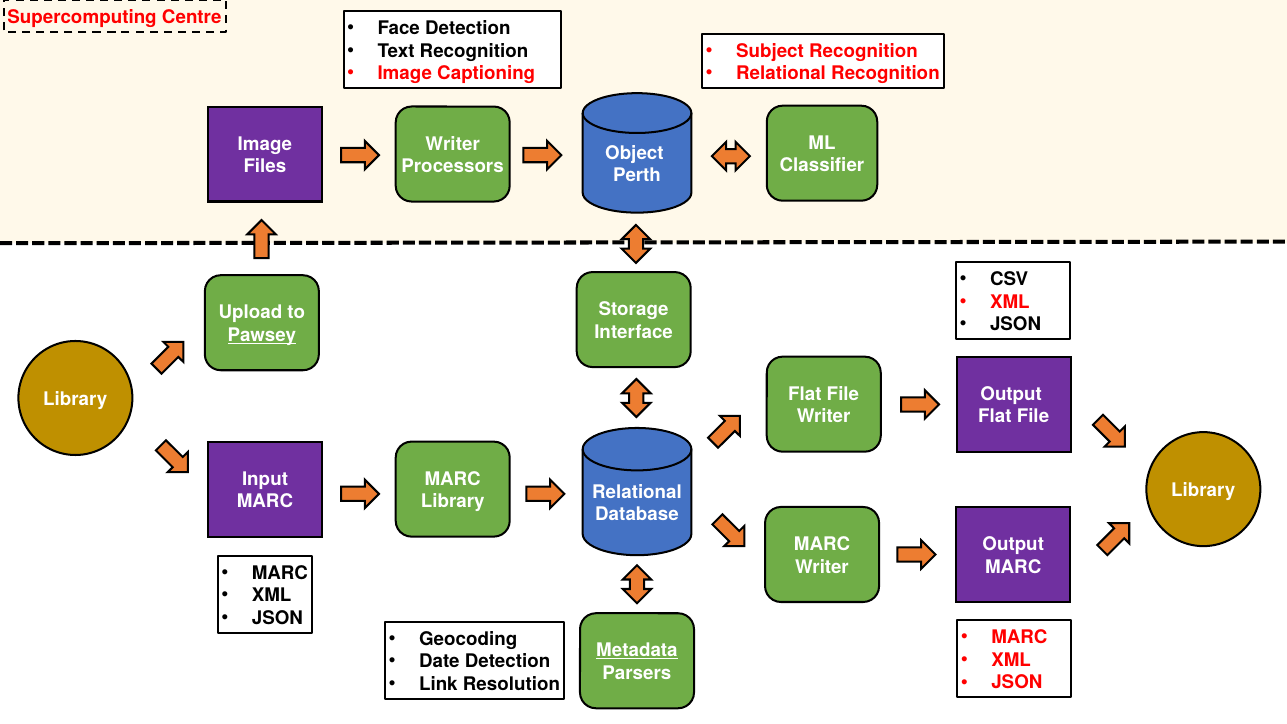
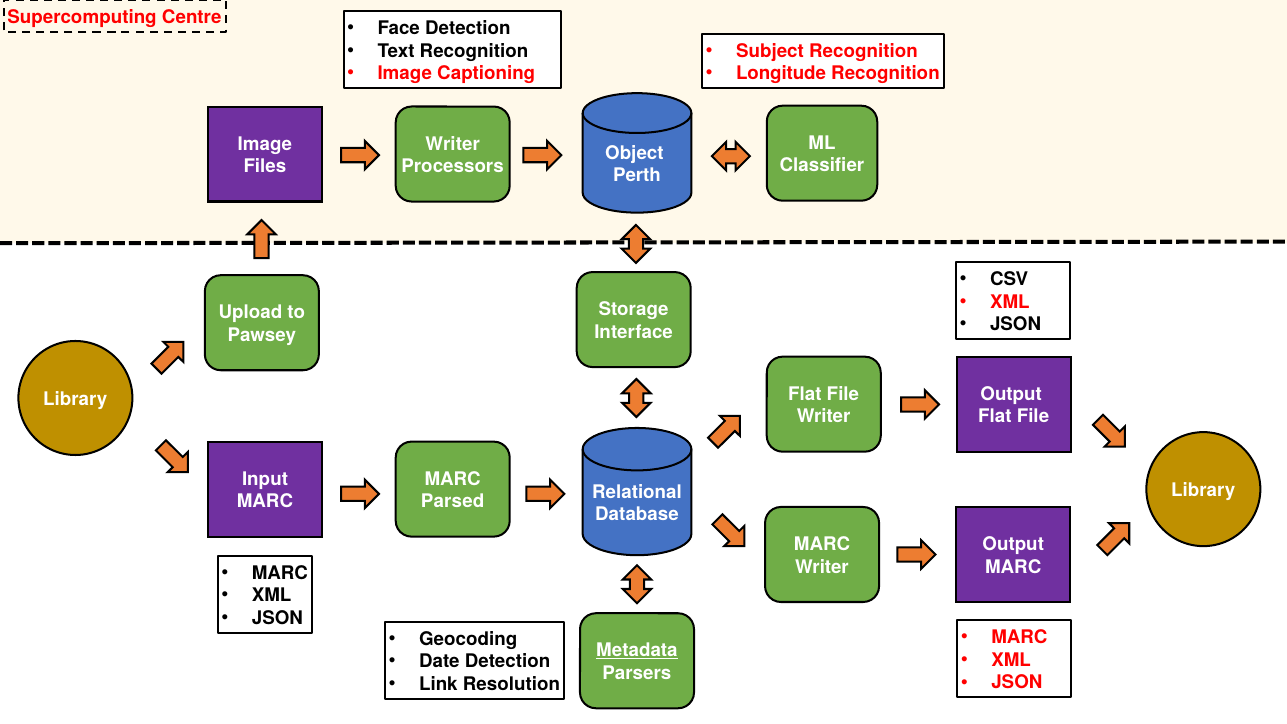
Relational: Relational -> Longitude (781, 73)
Pawsey underline: present -> none (262, 335)
Library: Library -> Parsed (453, 502)
